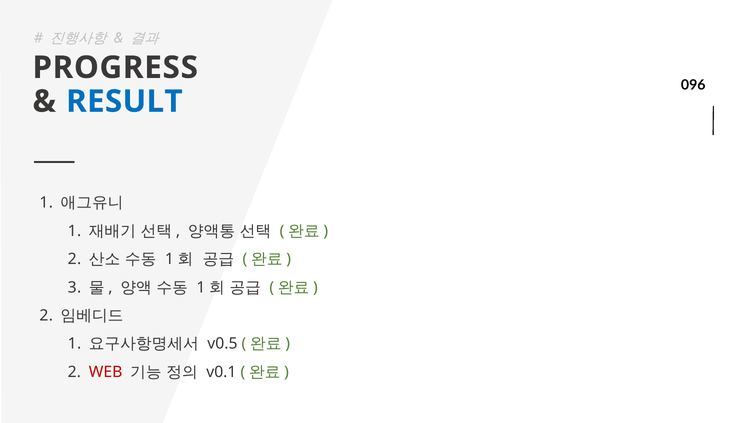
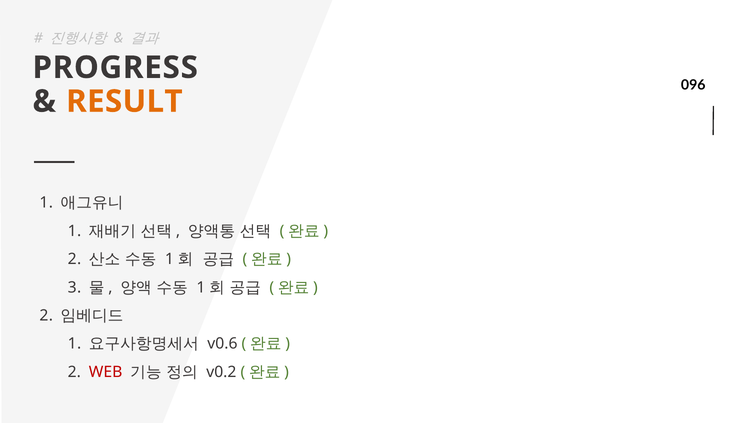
RESULT colour: blue -> orange (124, 102)
v0.5: v0.5 -> v0.6 (222, 344)
v0.1: v0.1 -> v0.2 (221, 373)
